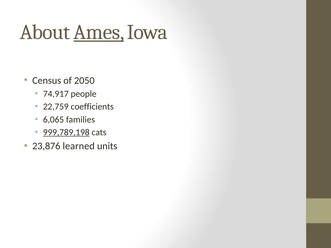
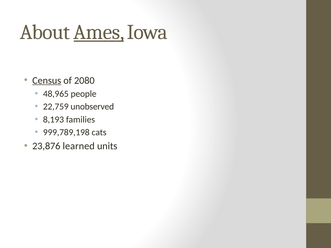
Census underline: none -> present (47, 81)
2050: 2050 -> 2080 (84, 81)
74,917: 74,917 -> 48,965 (56, 94)
coefficients: coefficients -> unobserved (92, 107)
6,065: 6,065 -> 8,193 (53, 120)
999,789,198 underline: present -> none (66, 132)
